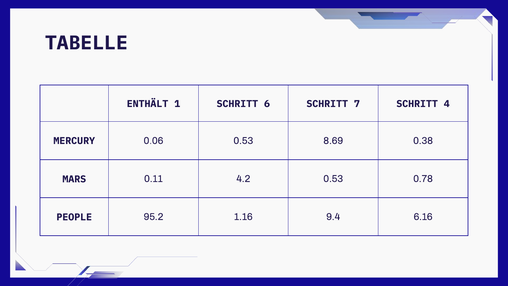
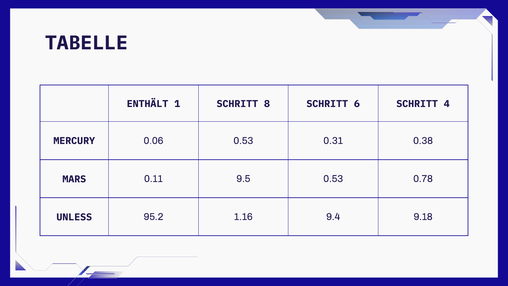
6: 6 -> 8 (267, 104)
7: 7 -> 6 (357, 104)
8.69: 8.69 -> 0.31 (333, 141)
4.2: 4.2 -> 9.5 (243, 179)
PEOPLE: PEOPLE -> UNLESS (74, 217)
6.16: 6.16 -> 9.18 (423, 217)
